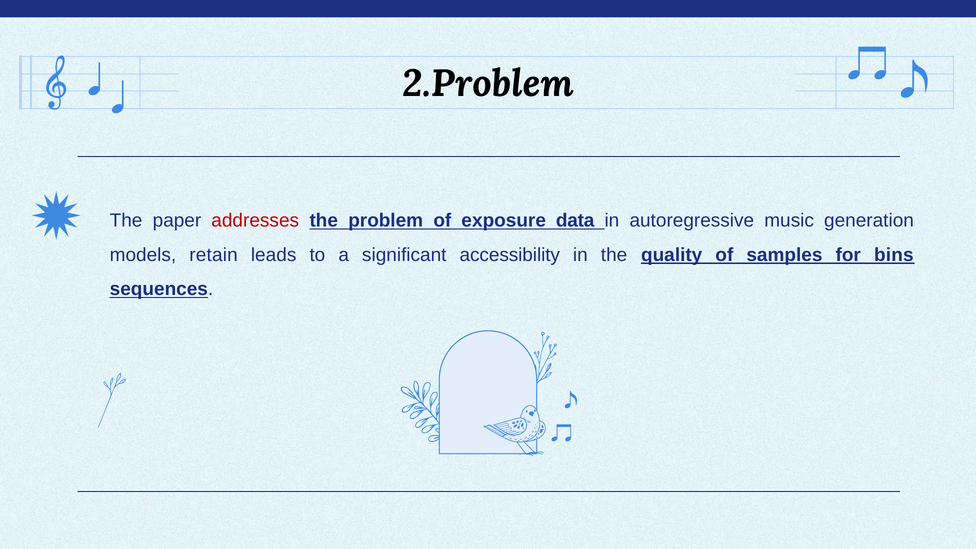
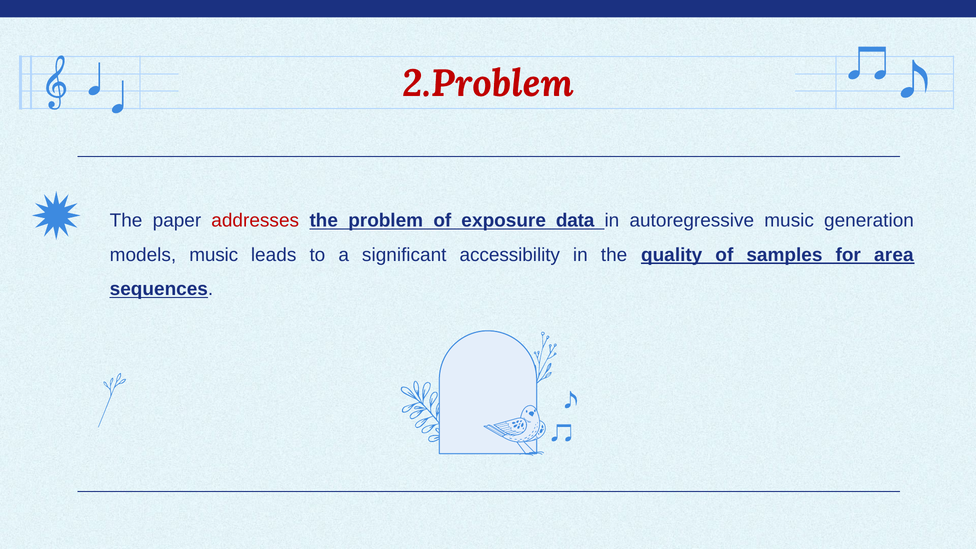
2.Problem colour: black -> red (488, 83)
models retain: retain -> music (214, 255)
bins: bins -> area (894, 255)
